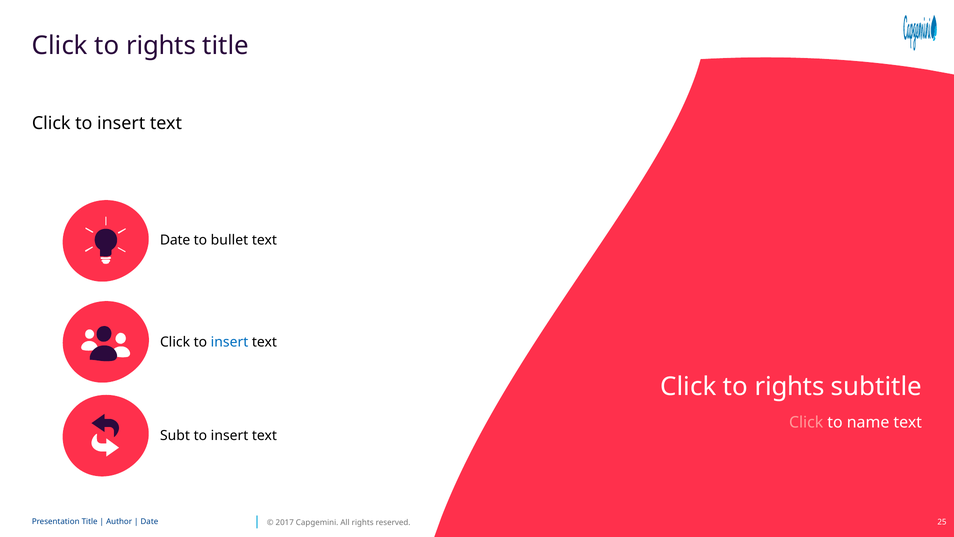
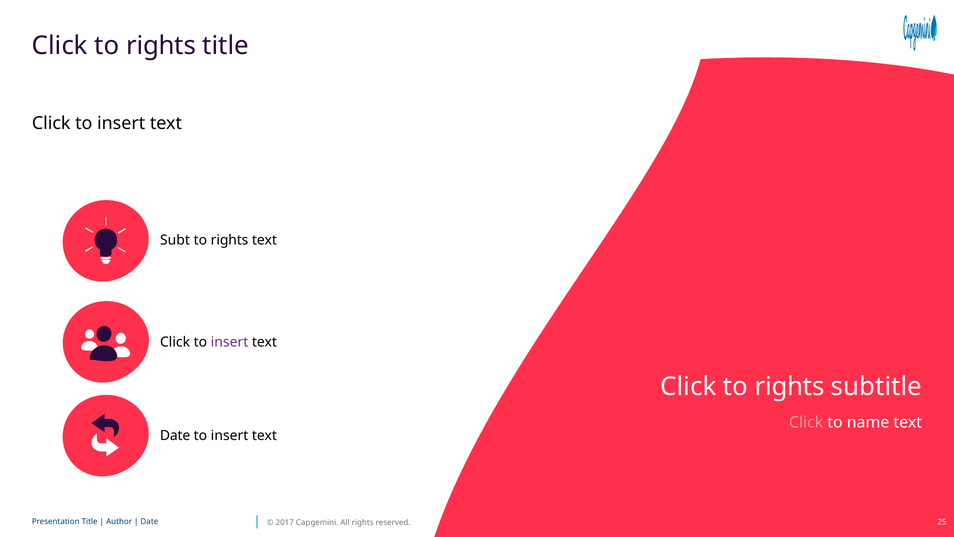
Date: Date -> Subt (175, 240)
bullet: bullet -> rights (230, 240)
insert colour: blue -> purple (230, 342)
Subt: Subt -> Date (175, 435)
